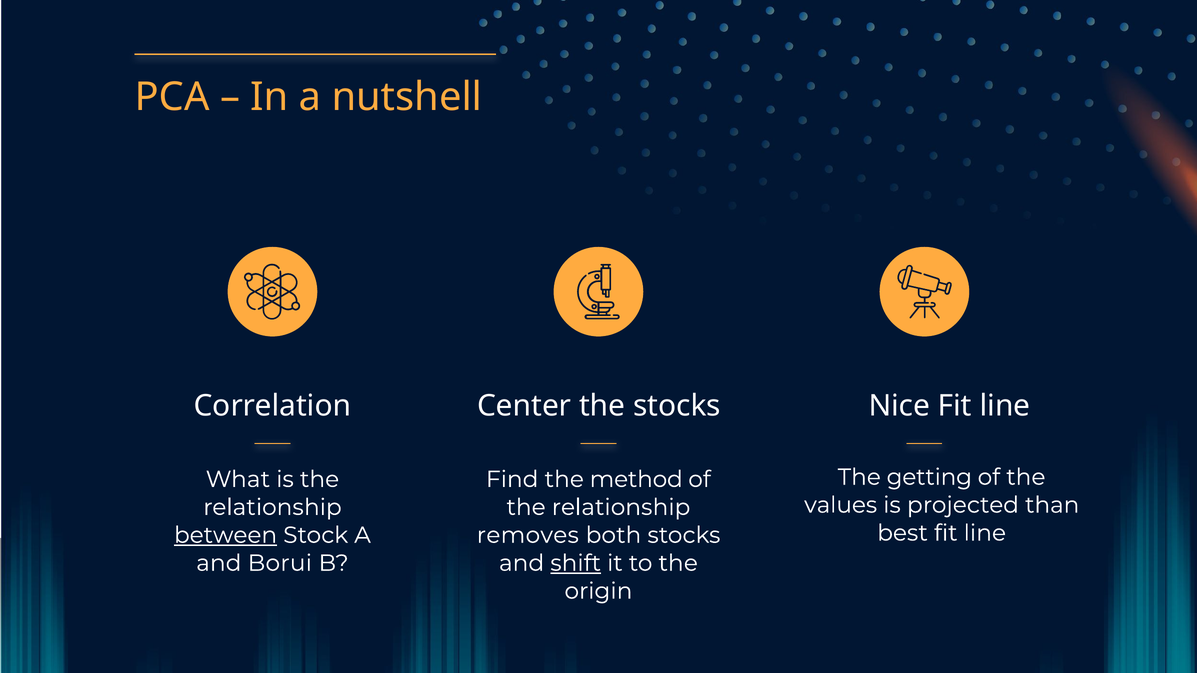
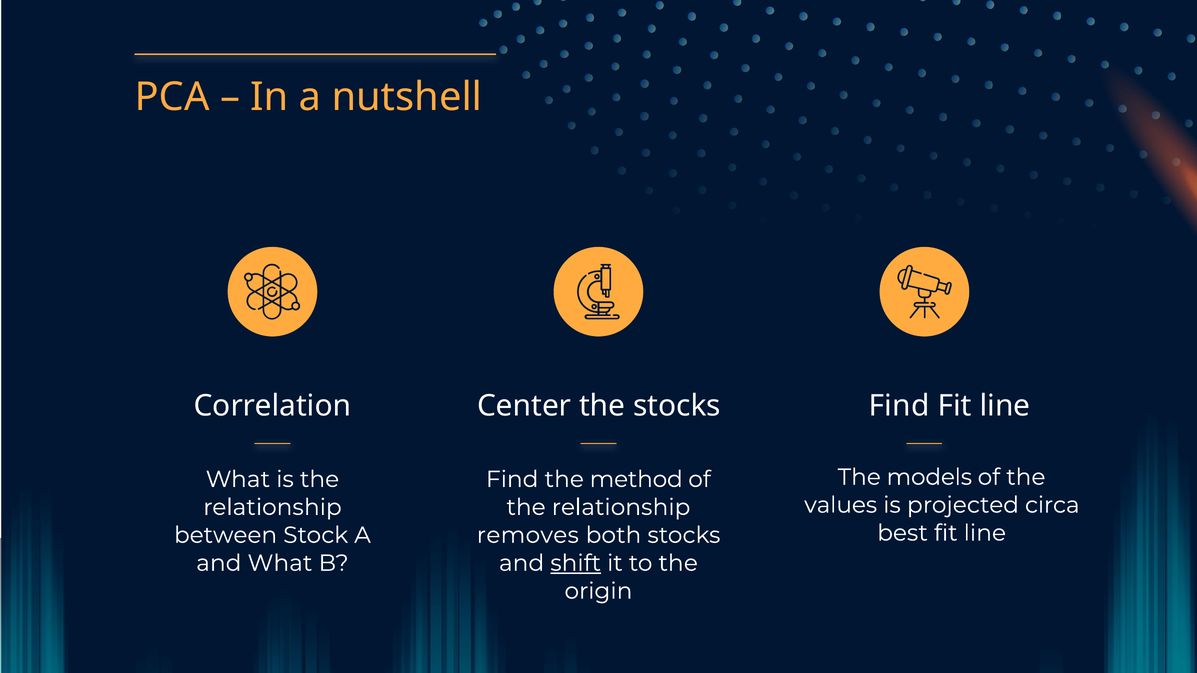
Nice: Nice -> Find (899, 406)
getting: getting -> models (929, 477)
than: than -> circa (1052, 505)
between underline: present -> none (226, 535)
and Borui: Borui -> What (280, 563)
